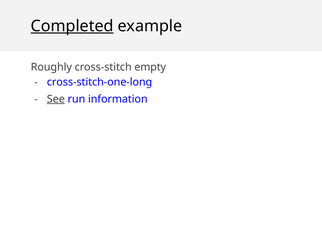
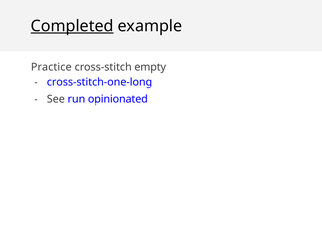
Roughly: Roughly -> Practice (51, 67)
See underline: present -> none (56, 99)
information: information -> opinionated (118, 99)
